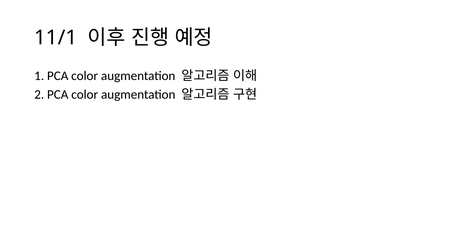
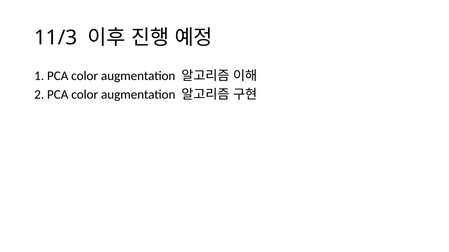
11/1: 11/1 -> 11/3 (56, 38)
